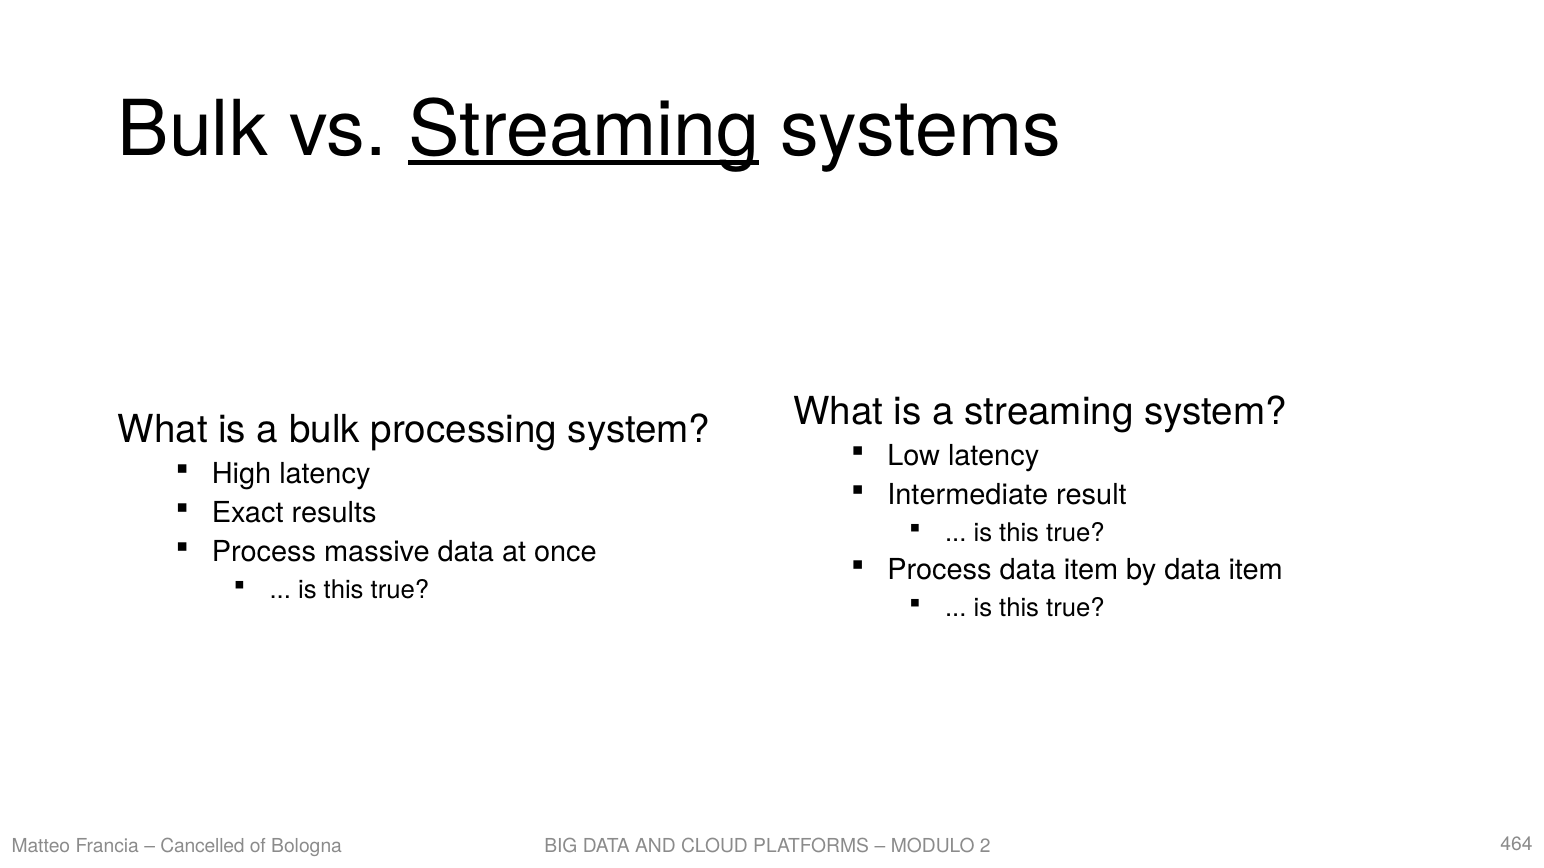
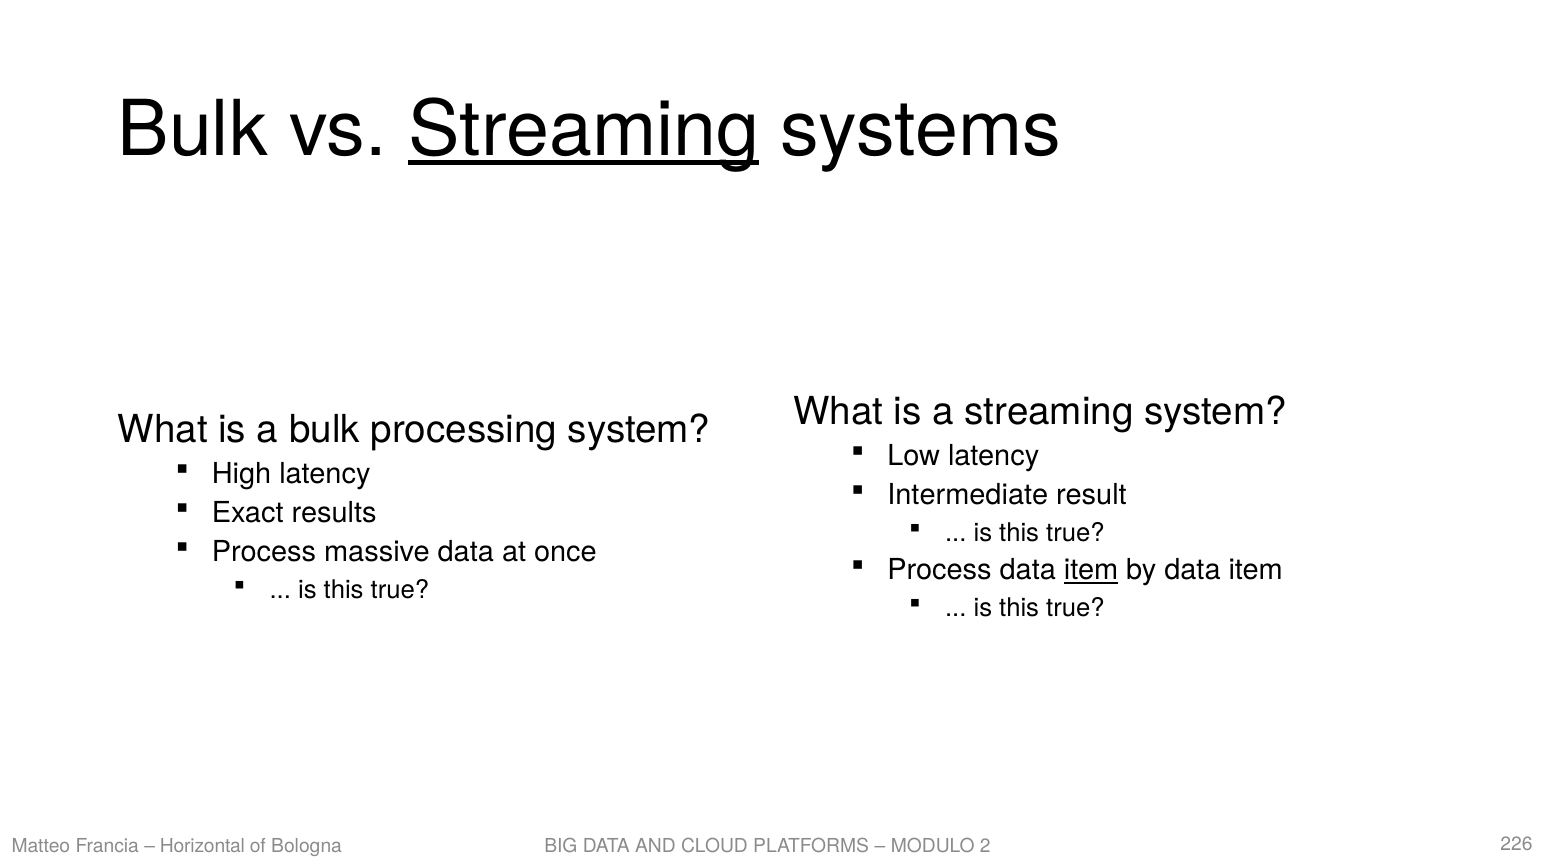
item underline: none -> present (1091, 571)
Cancelled: Cancelled -> Horizontal (202, 847)
464: 464 -> 226 (1516, 844)
